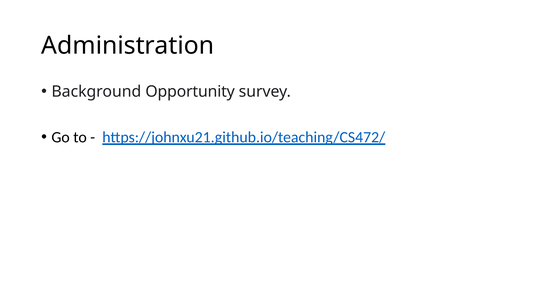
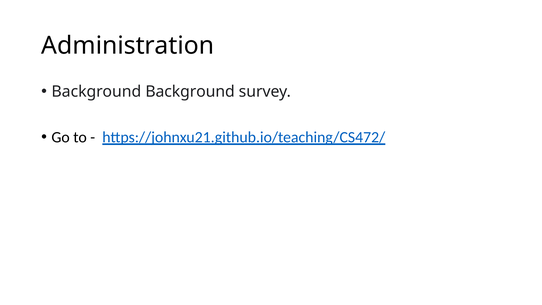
Background Opportunity: Opportunity -> Background (190, 92)
